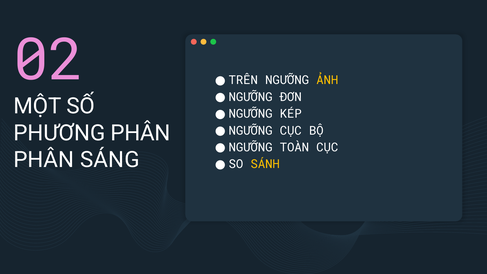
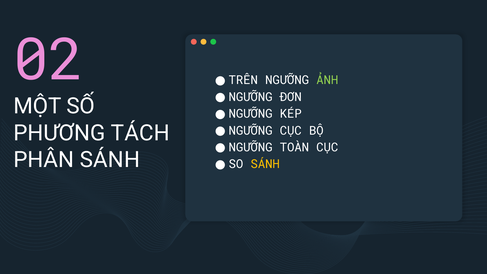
ẢNH colour: yellow -> light green (327, 80)
PHƯƠNG PHÂN: PHÂN -> TÁCH (140, 133)
PHÂN SÁNG: SÁNG -> SÁNH (110, 160)
